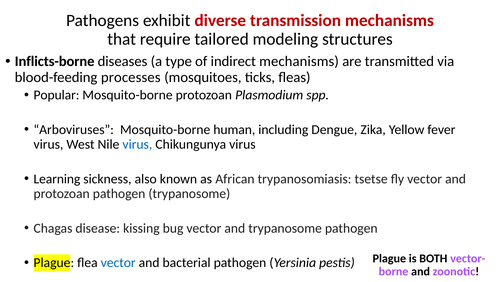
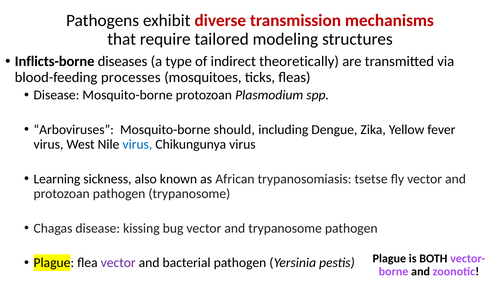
indirect mechanisms: mechanisms -> theoretically (299, 62)
Popular: Popular -> Disease (56, 95)
human: human -> should (234, 130)
vector colour: blue -> purple (118, 263)
